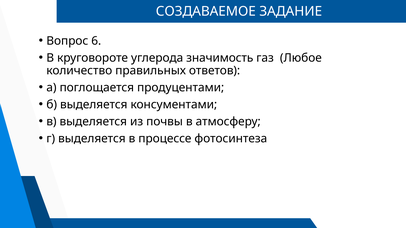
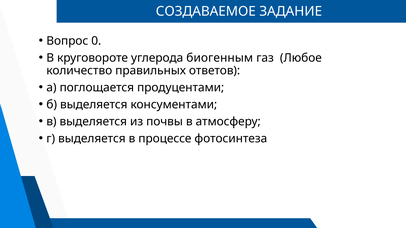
6: 6 -> 0 (96, 41)
значимость: значимость -> биогенным (220, 58)
